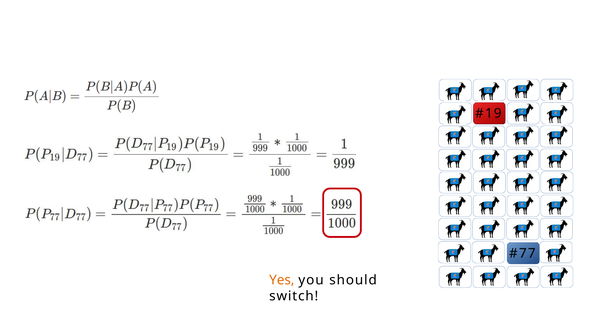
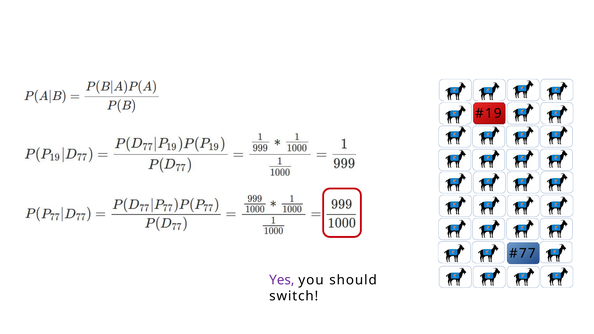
Yes colour: orange -> purple (282, 280)
